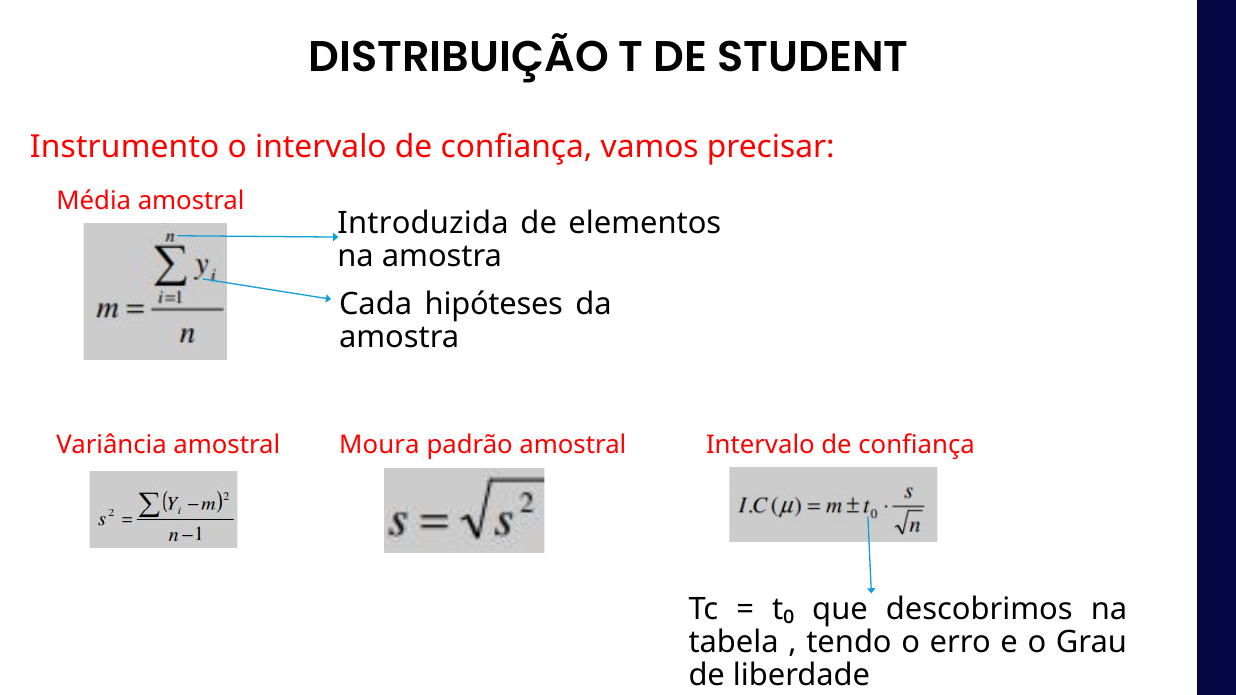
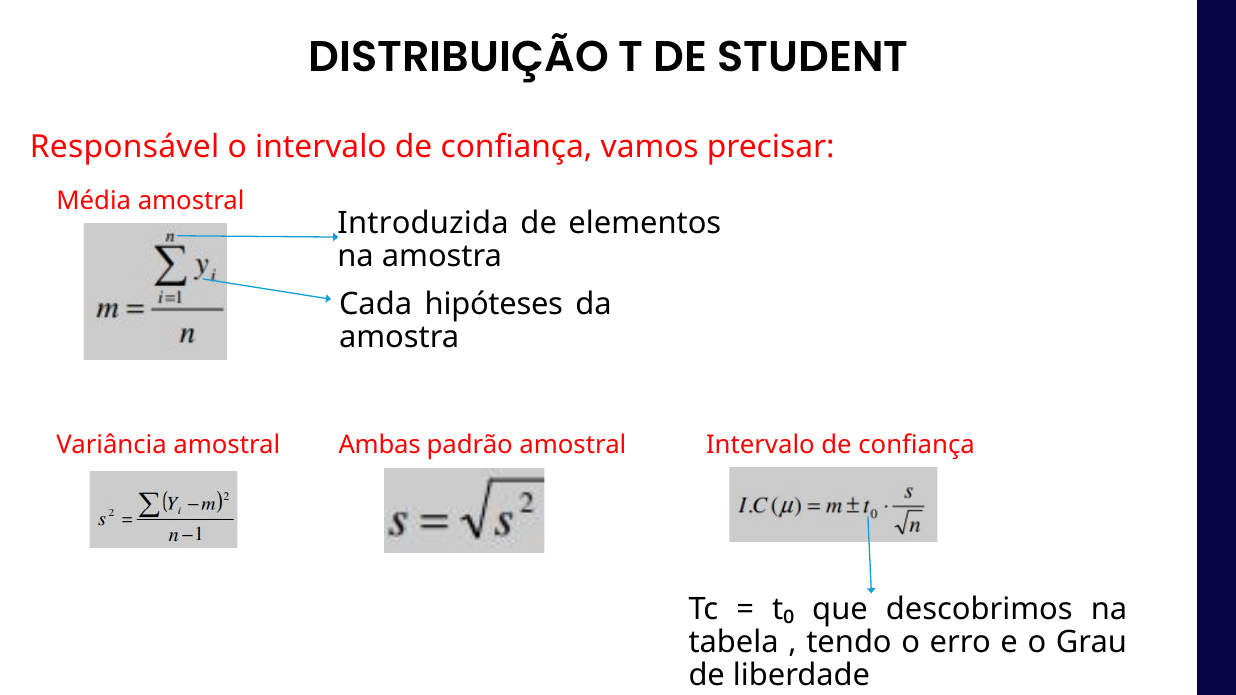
Instrumento: Instrumento -> Responsável (125, 147)
Moura: Moura -> Ambas (380, 446)
